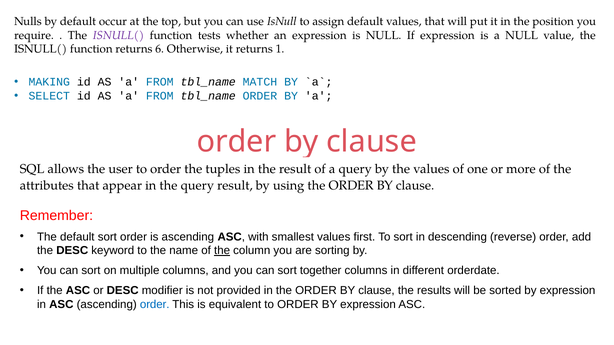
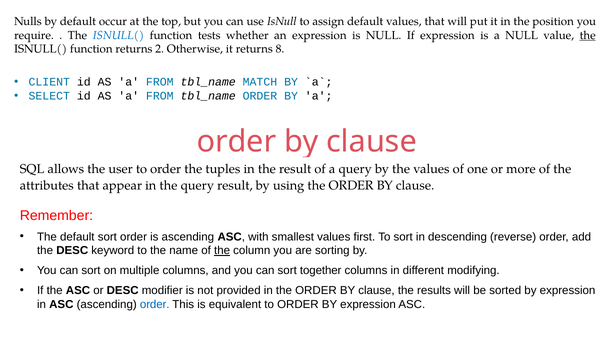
ISNULL( colour: purple -> blue (118, 35)
the underline: none -> present (588, 35)
6: 6 -> 2 (160, 49)
1: 1 -> 8 (280, 49)
MAKING: MAKING -> CLIENT (49, 82)
orderdate: orderdate -> modifying (473, 271)
